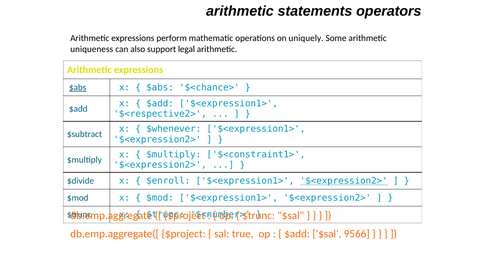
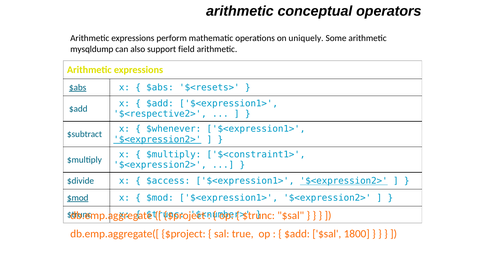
statements: statements -> conceptual (315, 11)
uniqueness: uniqueness -> mysqldump (92, 49)
legal: legal -> field (186, 49)
$<chance>: $<chance> -> $<resets> (209, 88)
$<expression2> underline: none -> present (157, 140)
$enroll: $enroll -> $access (168, 181)
$mod underline: none -> present (78, 198)
9566: 9566 -> 1800 (357, 234)
